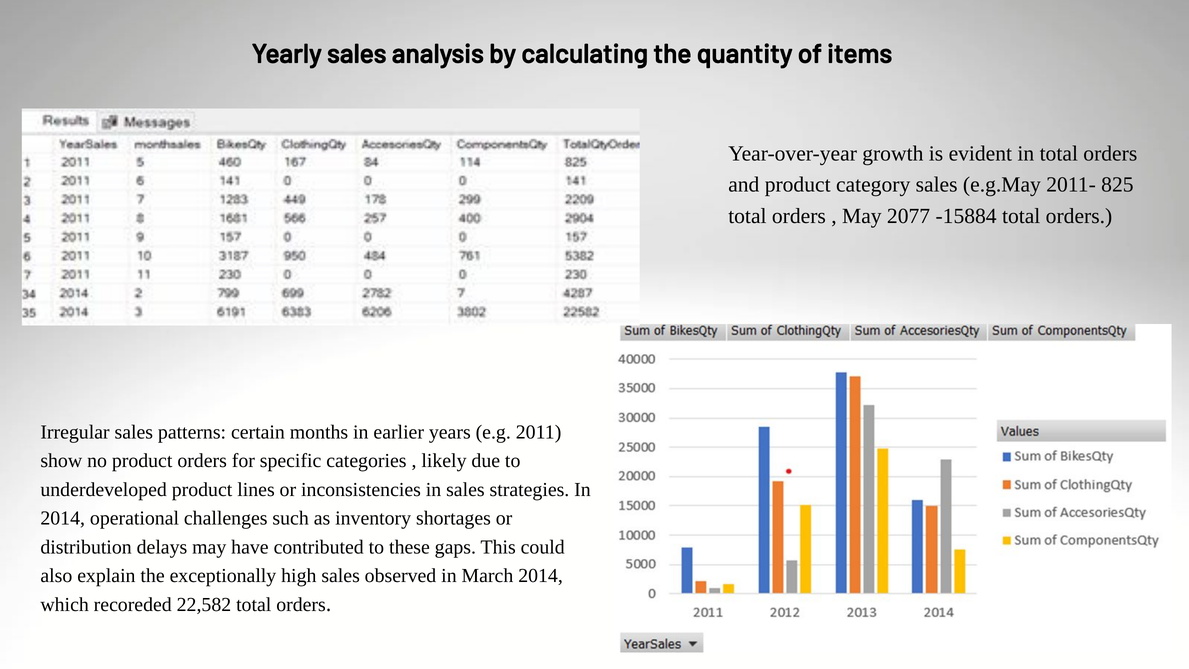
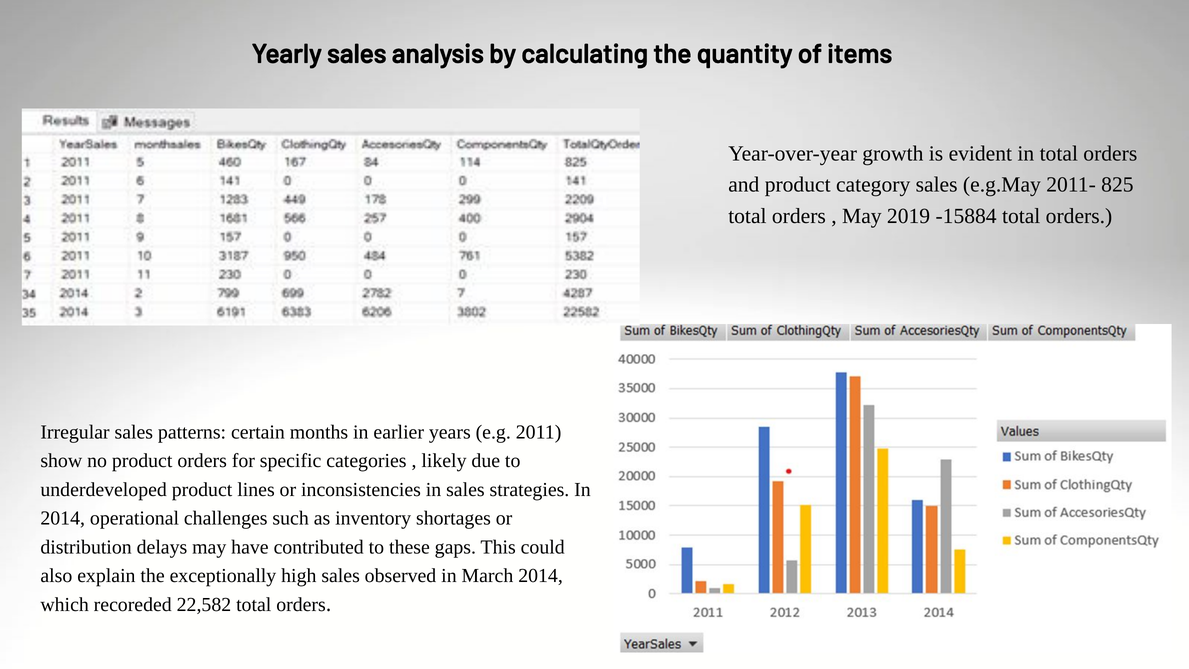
2077: 2077 -> 2019 (909, 216)
